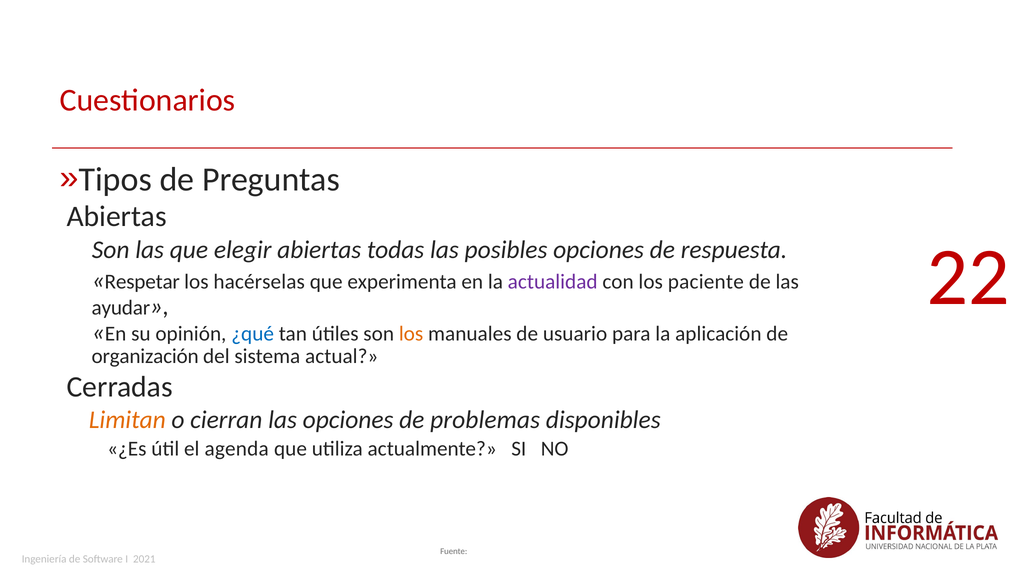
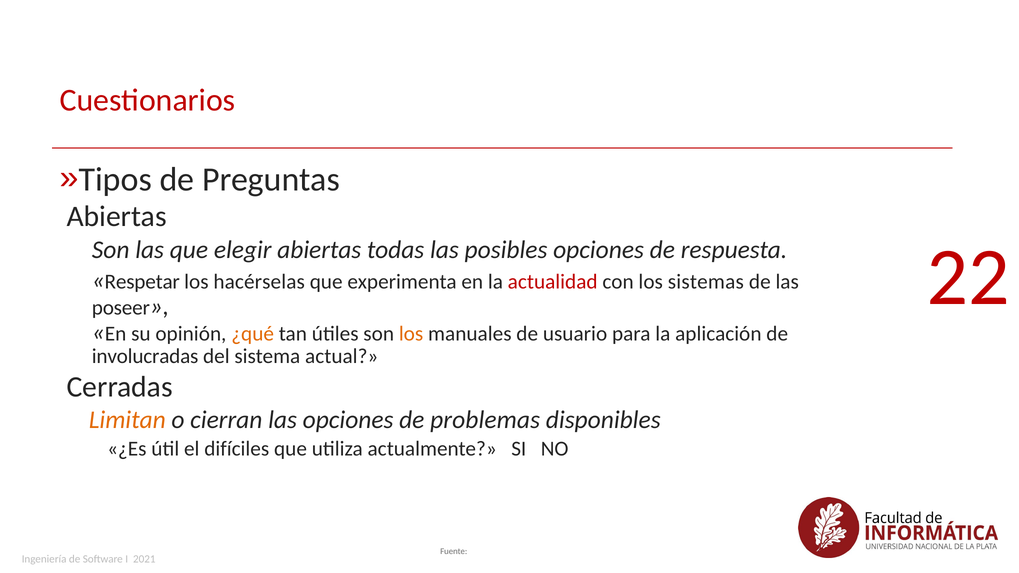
actualidad colour: purple -> red (553, 282)
paciente: paciente -> sistemas (706, 282)
ayudar: ayudar -> poseer (121, 308)
¿qué colour: blue -> orange (253, 334)
organización: organización -> involucradas (145, 356)
agenda: agenda -> difíciles (237, 449)
